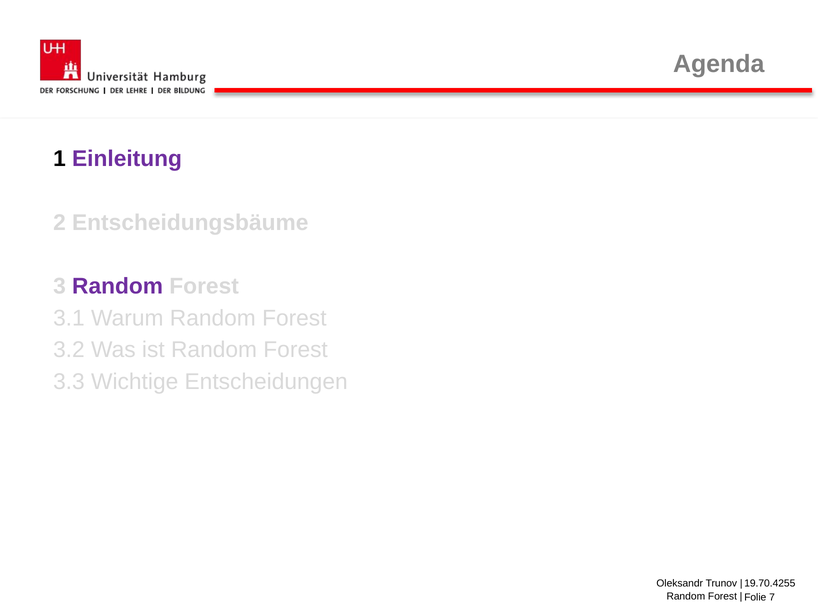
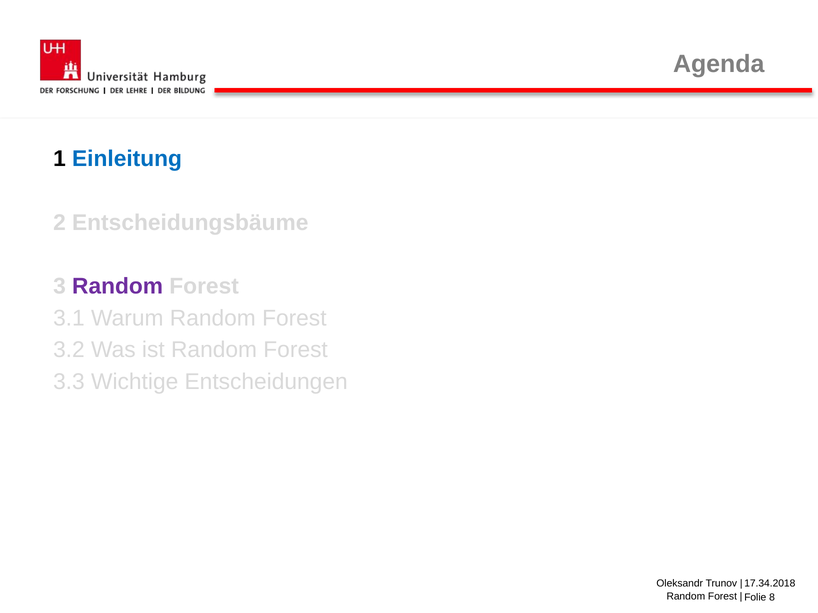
Einleitung colour: purple -> blue (127, 159)
19.70.4255: 19.70.4255 -> 17.34.2018 (770, 584)
7: 7 -> 8 (772, 598)
